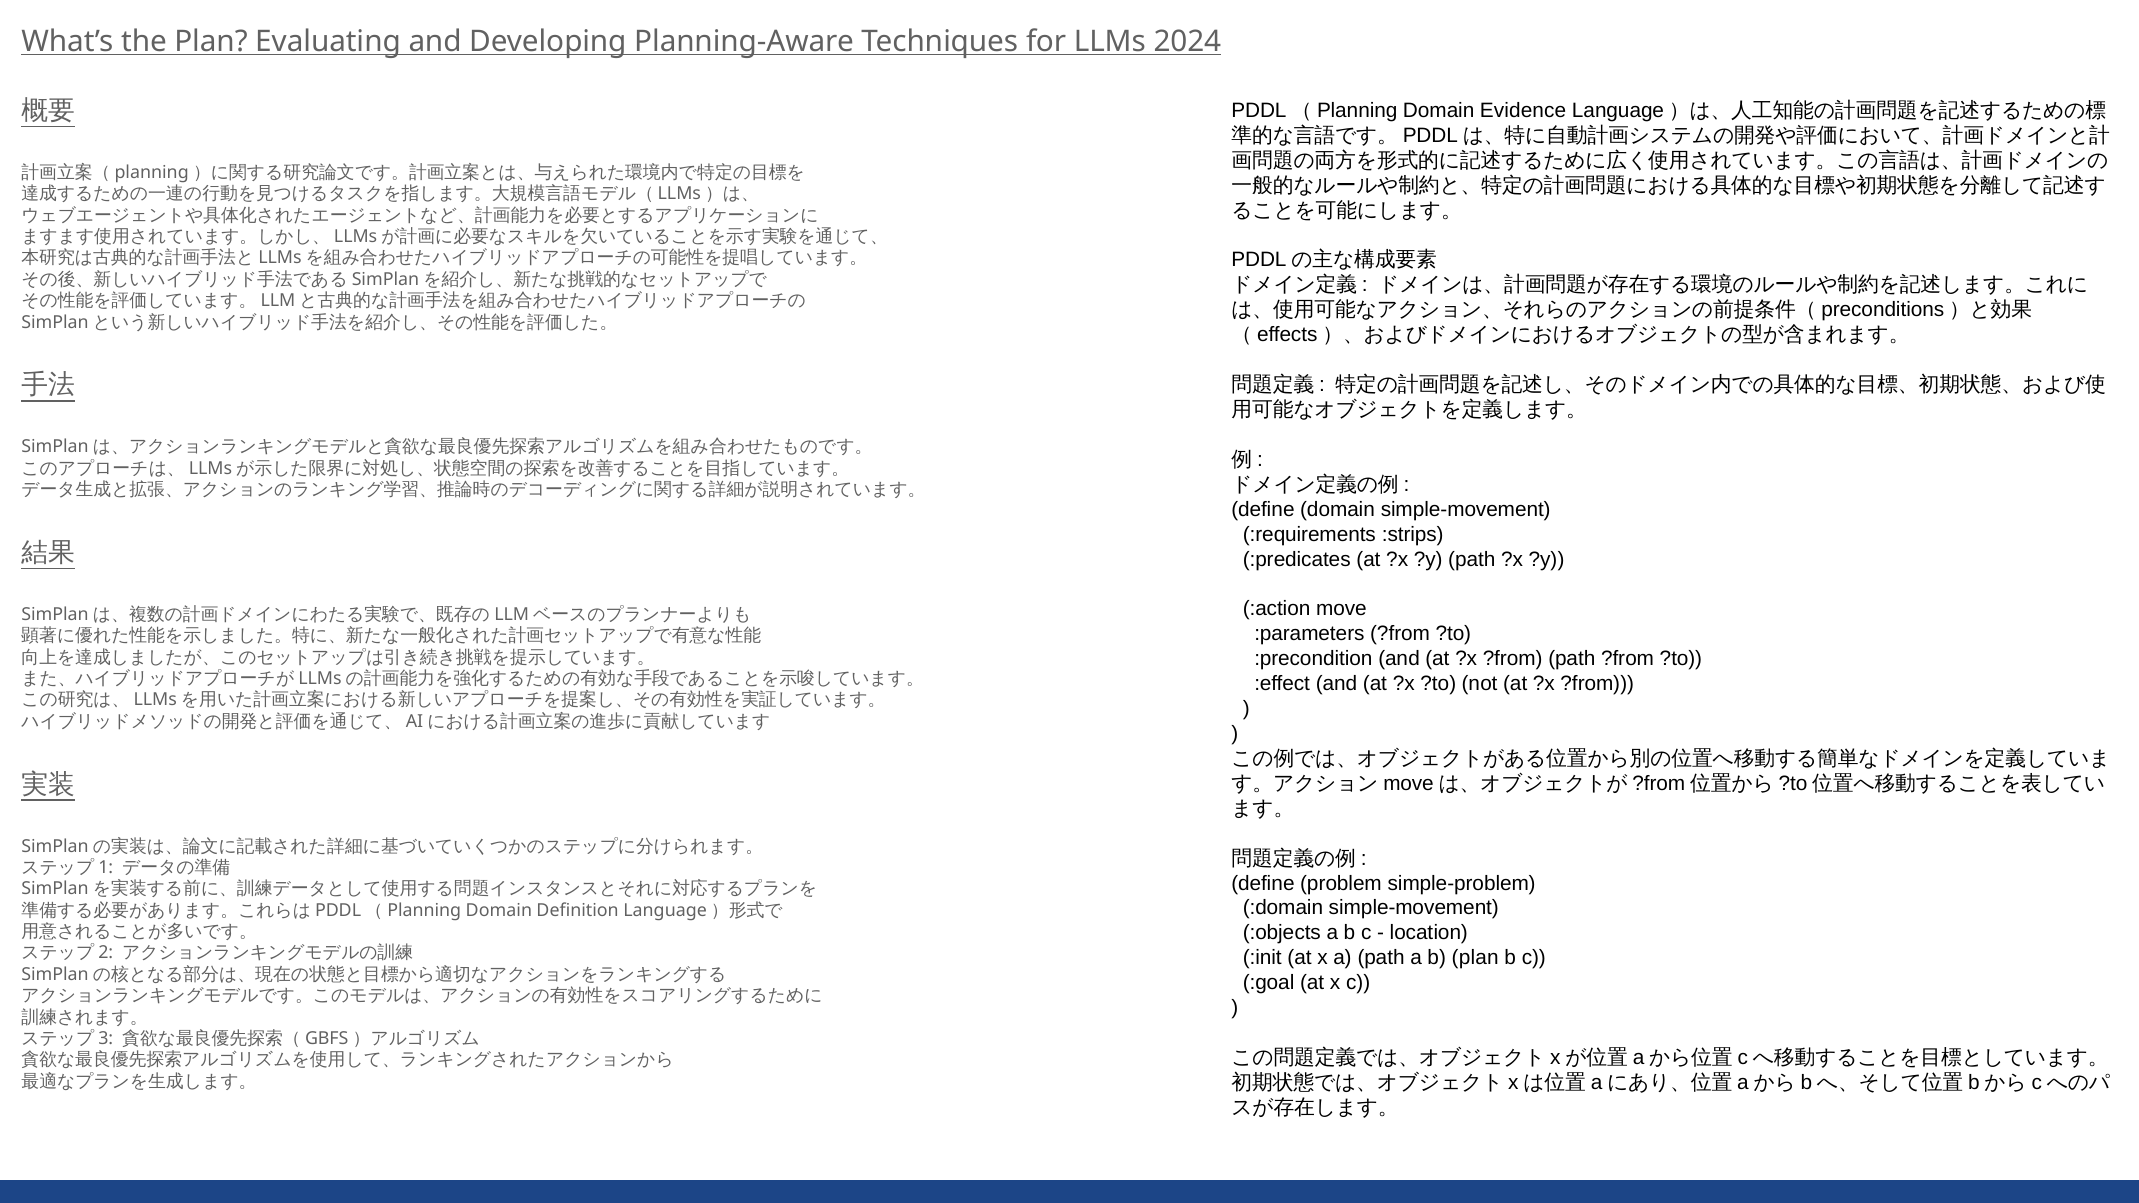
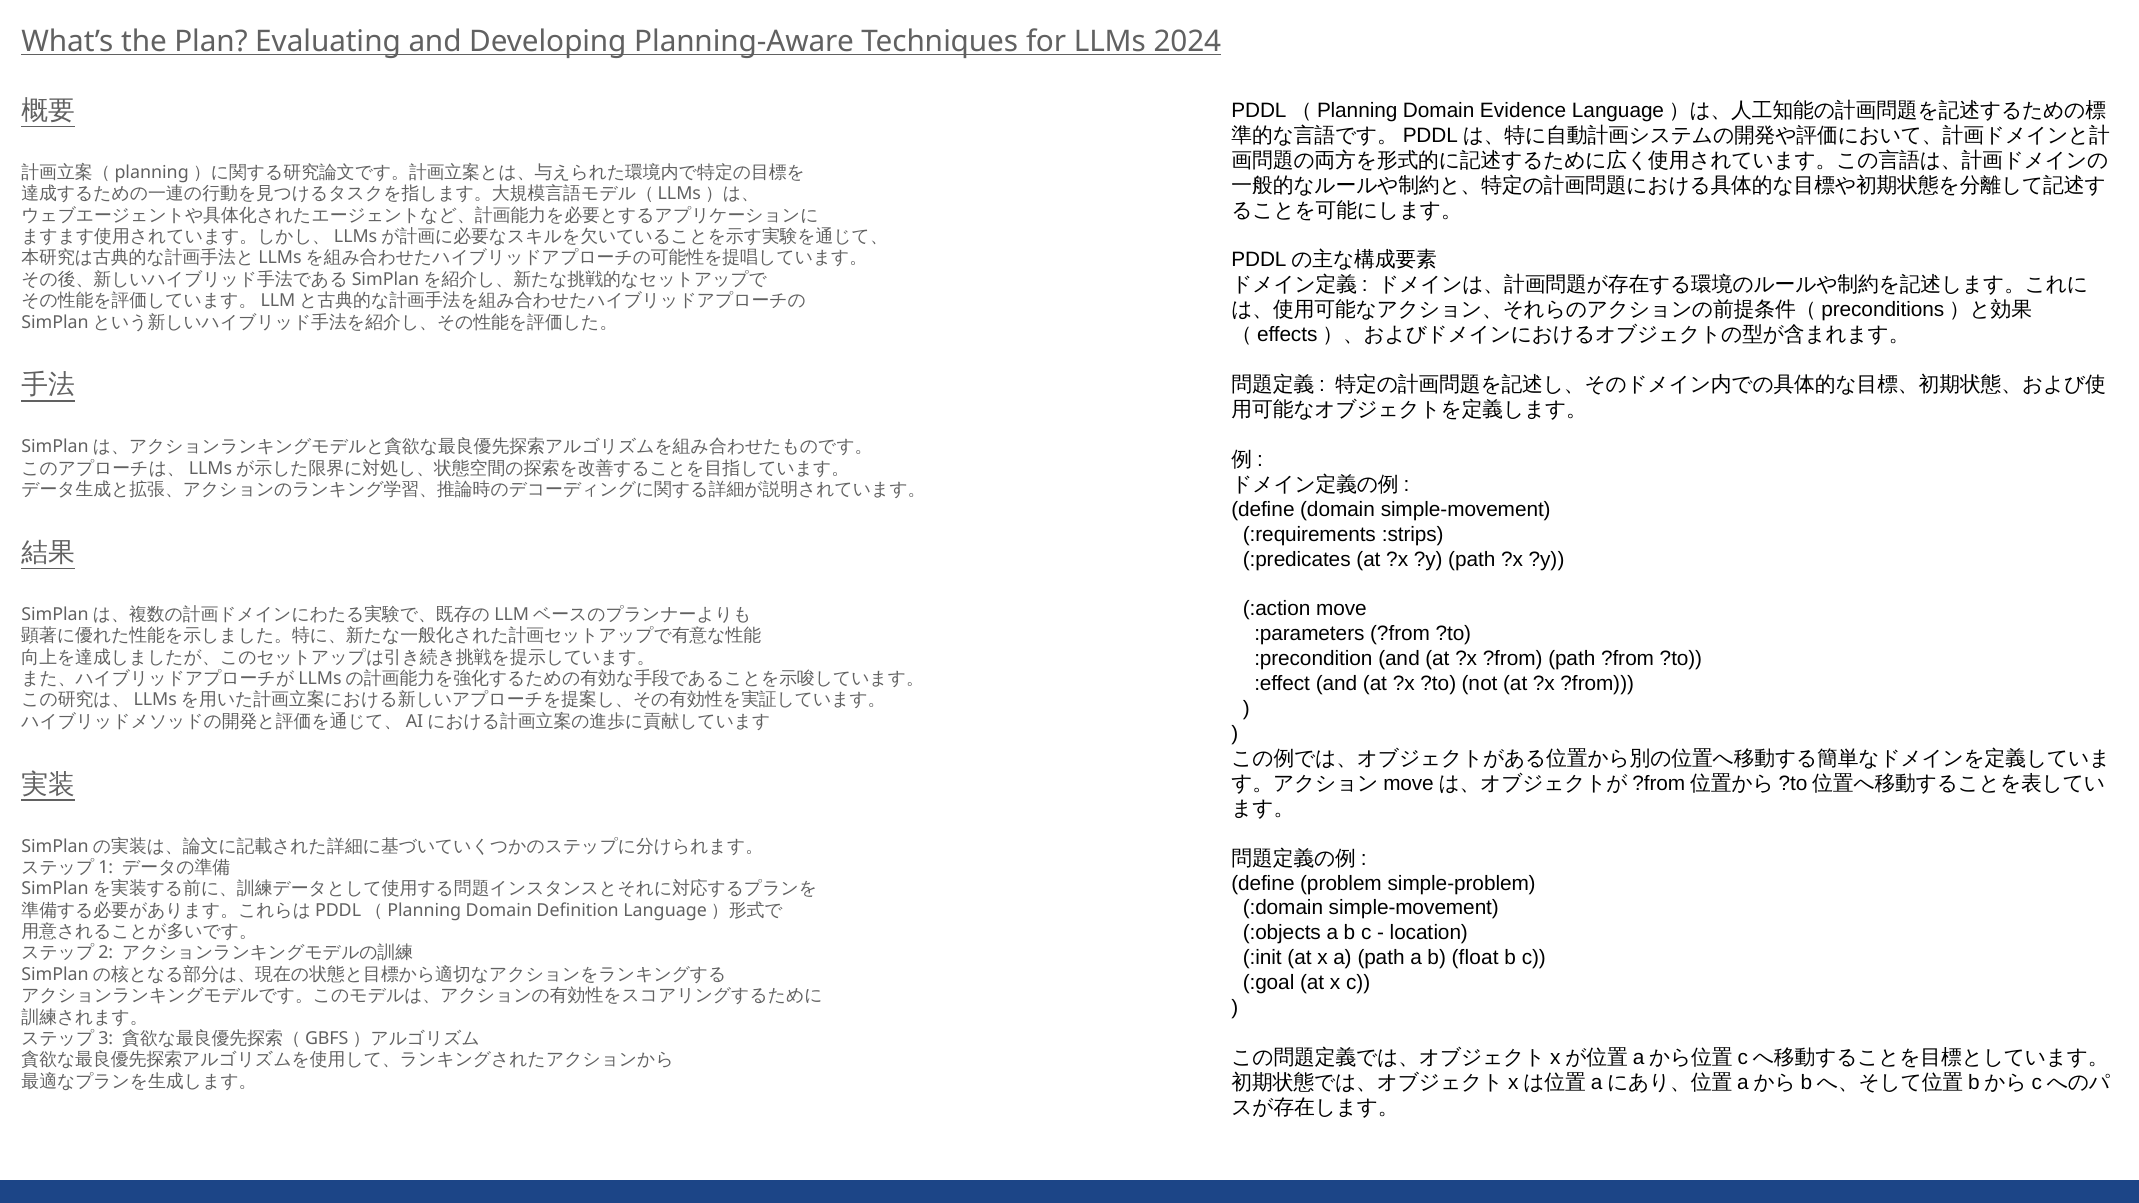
b plan: plan -> float (1475, 958)
